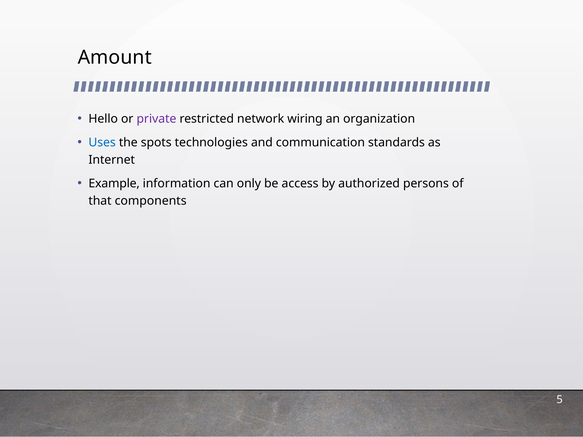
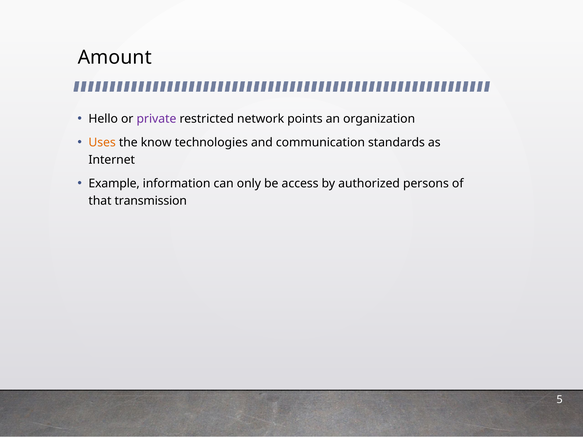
wiring: wiring -> points (305, 119)
Uses colour: blue -> orange (102, 142)
spots: spots -> know (156, 142)
components: components -> transmission (151, 201)
